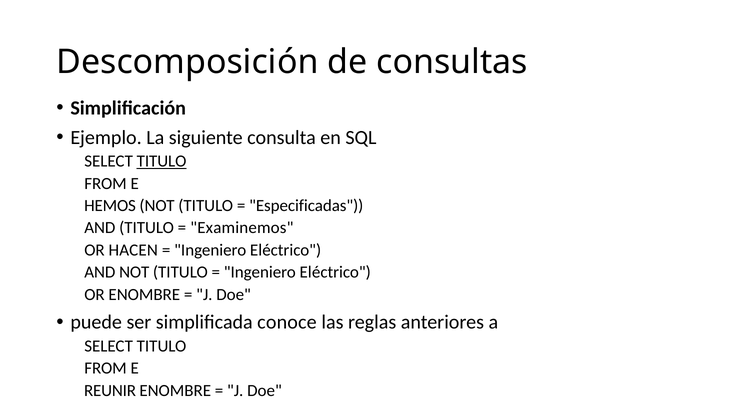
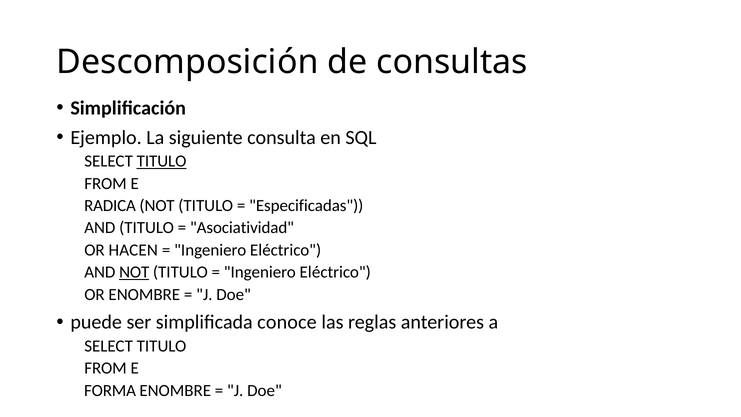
HEMOS: HEMOS -> RADICA (110, 206)
Examinemos: Examinemos -> Asociatividad (242, 228)
NOT underline: none -> present (134, 272)
REUNIR: REUNIR -> FORMA (110, 390)
